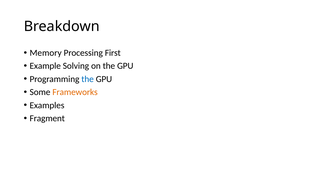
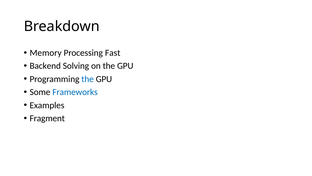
First: First -> Fast (113, 53)
Example: Example -> Backend (45, 66)
Frameworks colour: orange -> blue (75, 92)
